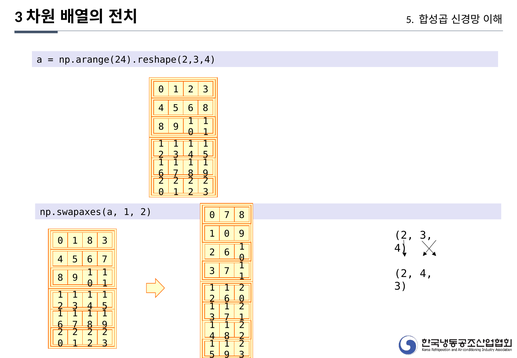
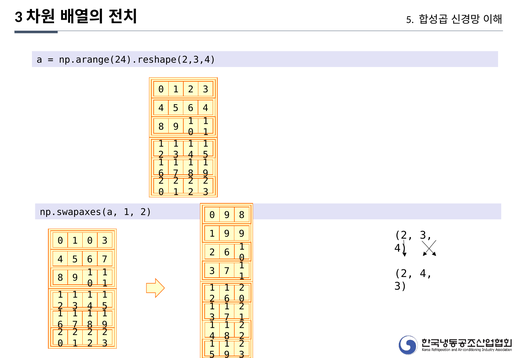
6 8: 8 -> 4 (206, 108)
0 7: 7 -> 9 (227, 215)
0: 0 -> 9 (227, 234)
0 1 8: 8 -> 0 (90, 241)
